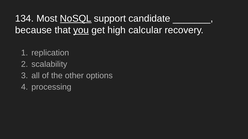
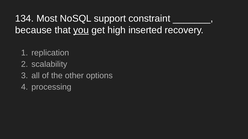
NoSQL underline: present -> none (76, 19)
candidate: candidate -> constraint (149, 19)
calcular: calcular -> inserted (145, 30)
